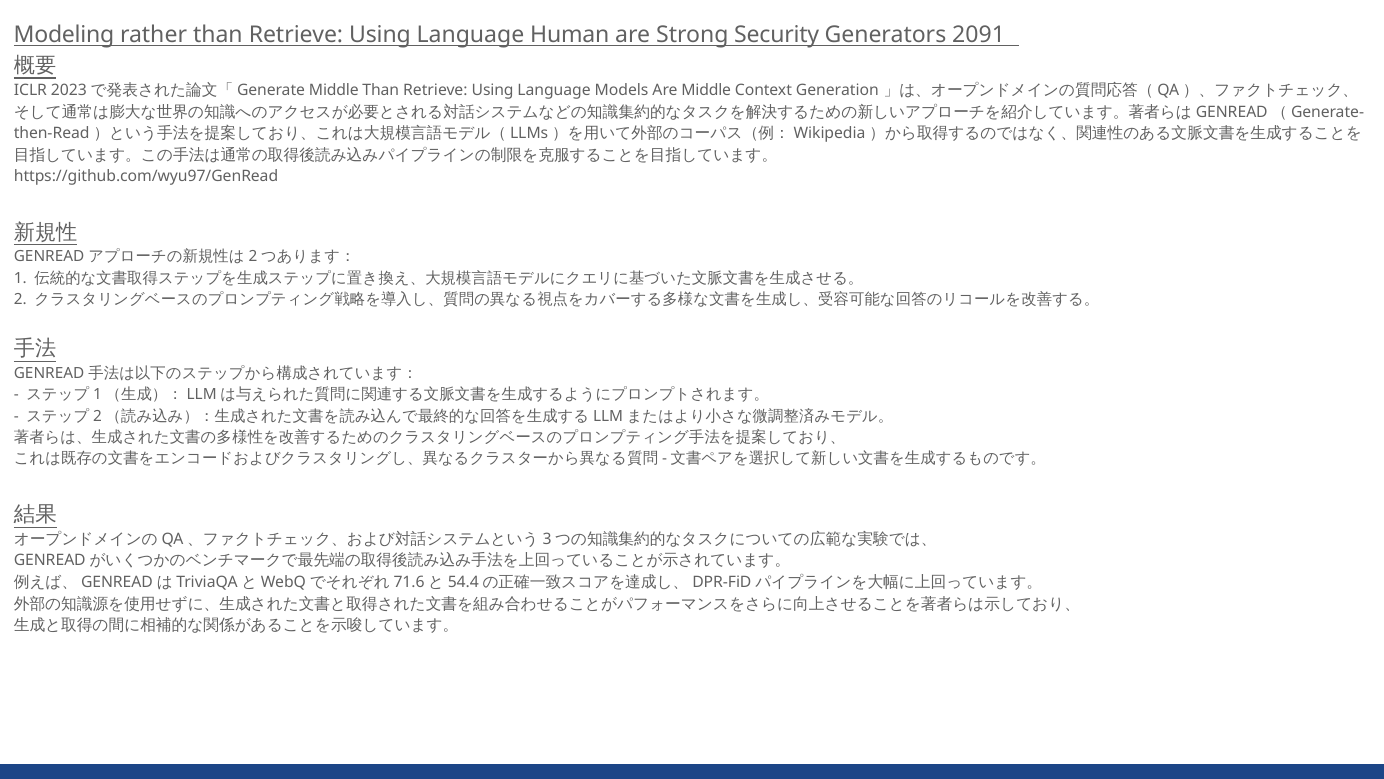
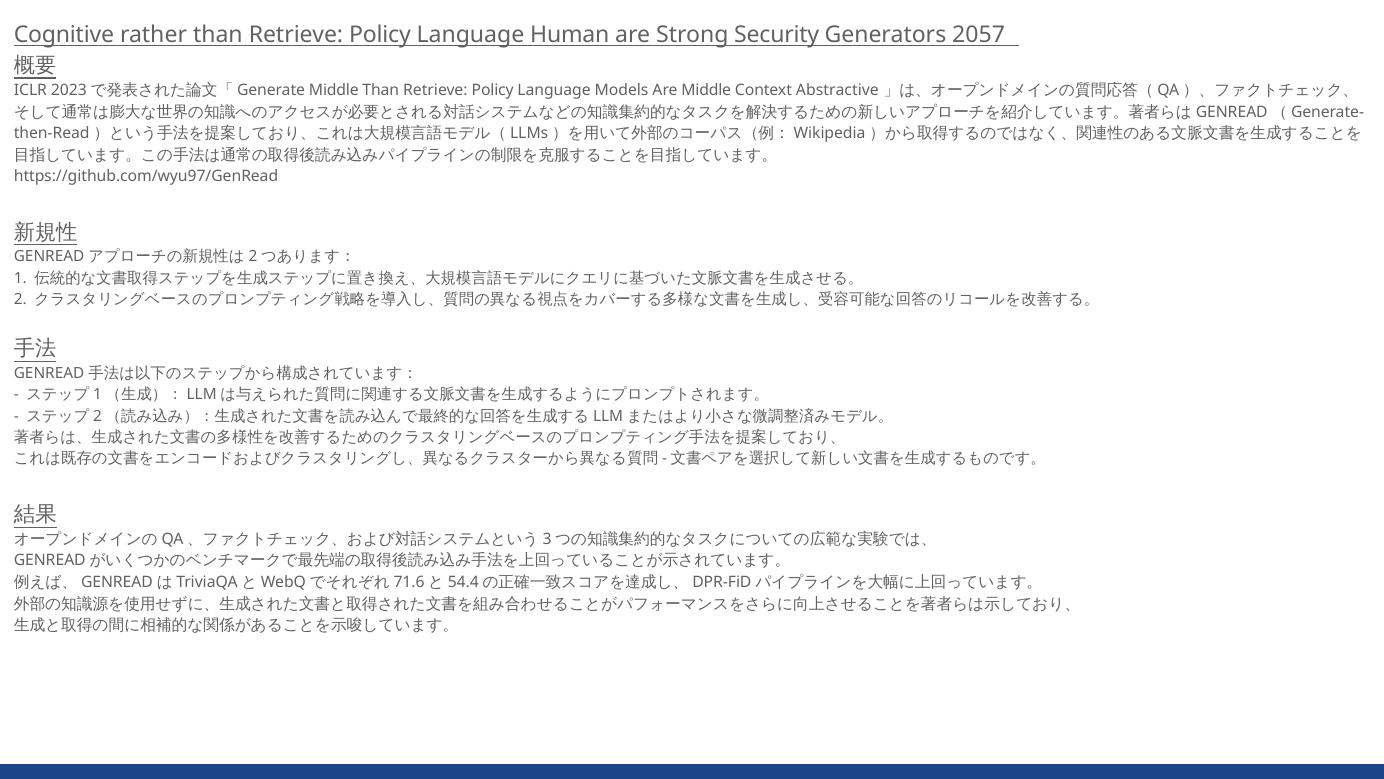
Modeling: Modeling -> Cognitive (64, 35)
rather than Retrieve Using: Using -> Policy (380, 35)
2091: 2091 -> 2057 (979, 35)
Using: Using -> Policy (493, 90)
Generation: Generation -> Abstractive (837, 90)
